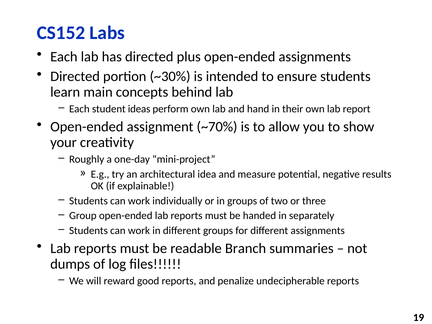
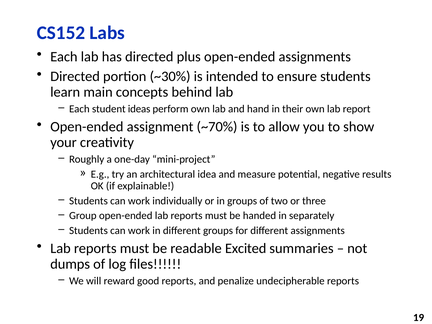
Branch: Branch -> Excited (246, 249)
